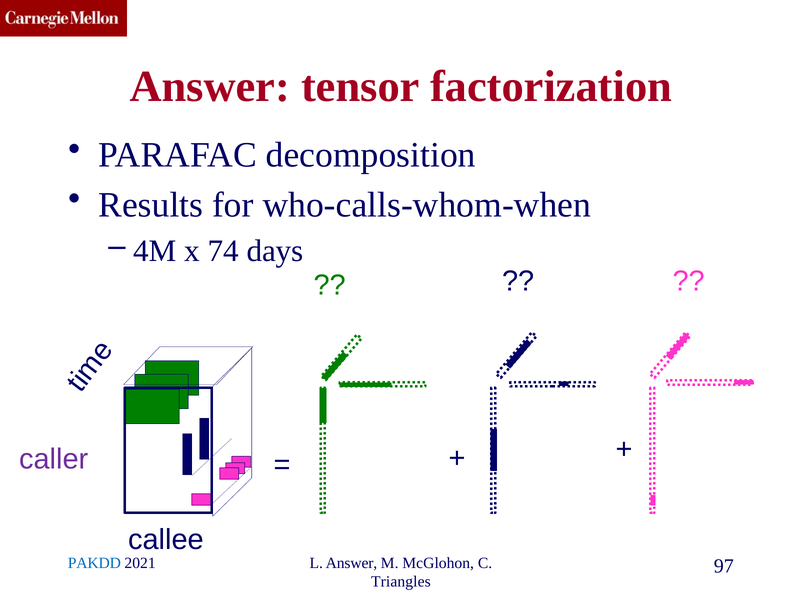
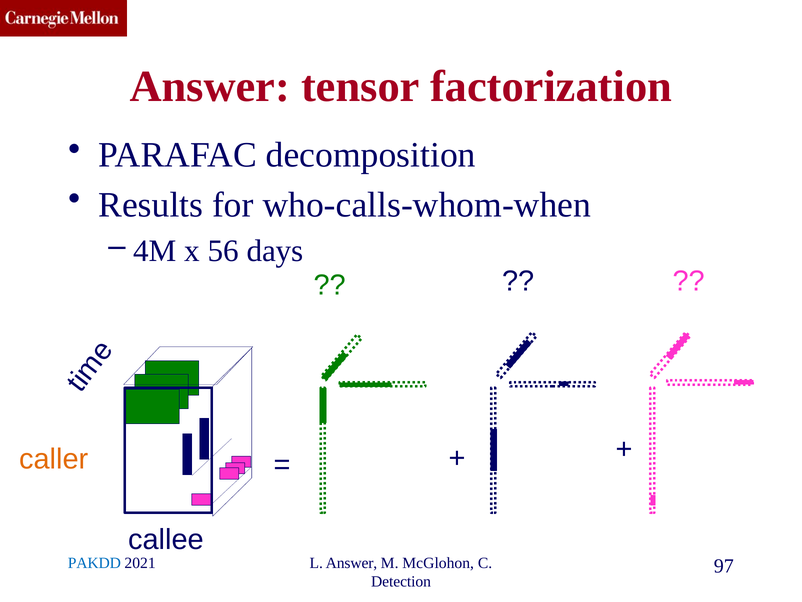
74: 74 -> 56 (223, 251)
caller colour: purple -> orange (54, 459)
Triangles: Triangles -> Detection (401, 581)
